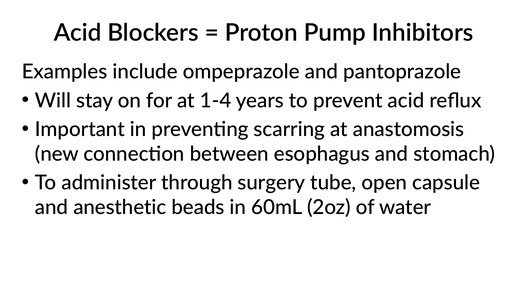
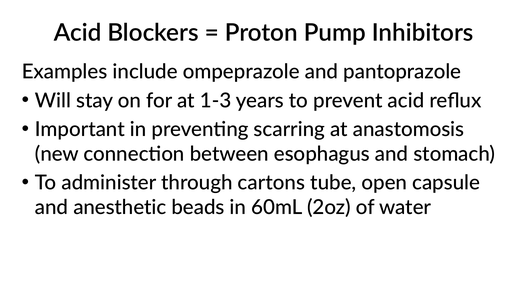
1-4: 1-4 -> 1-3 (216, 101)
surgery: surgery -> cartons (271, 183)
